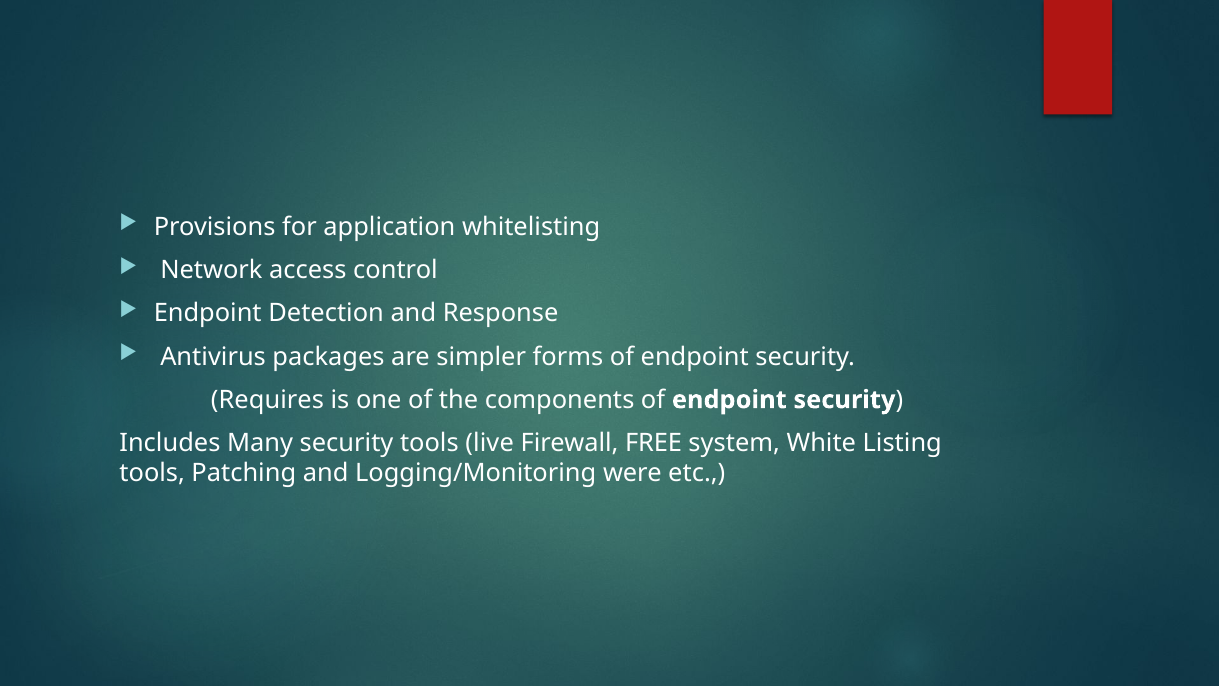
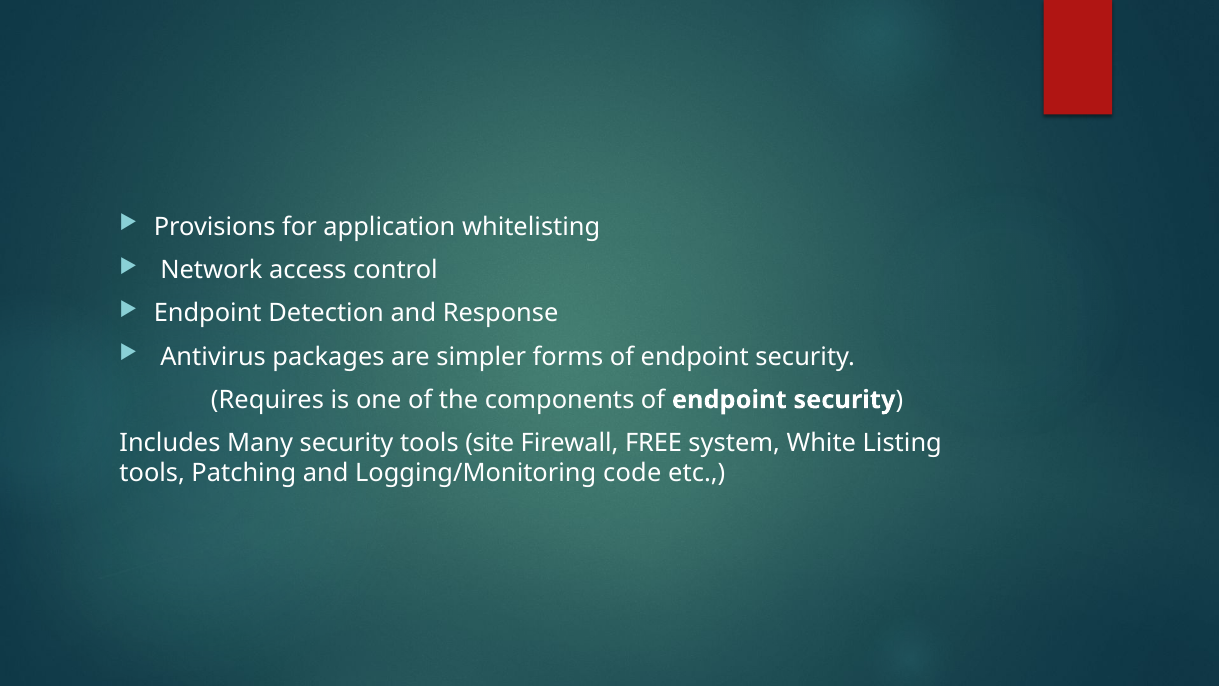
live: live -> site (490, 443)
were: were -> code (632, 473)
